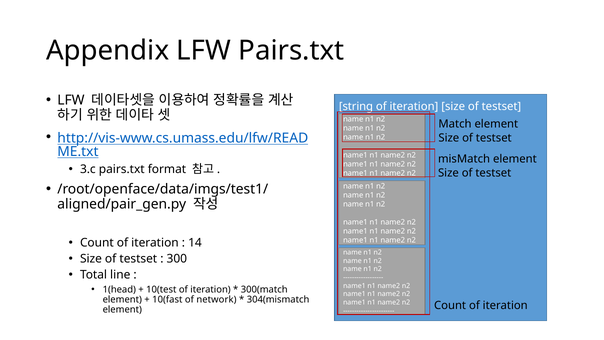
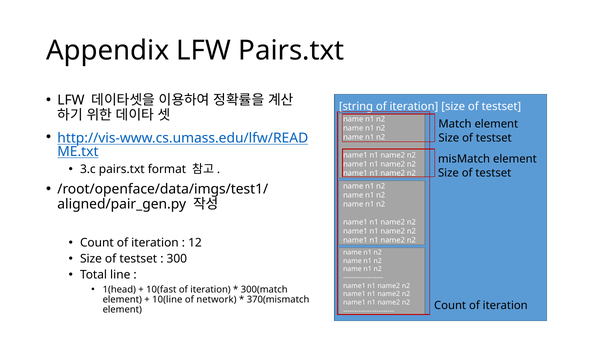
14: 14 -> 12 (195, 242)
10(test: 10(test -> 10(fast (161, 289)
10(fast: 10(fast -> 10(line (167, 299)
304(mismatch: 304(mismatch -> 370(mismatch (278, 299)
